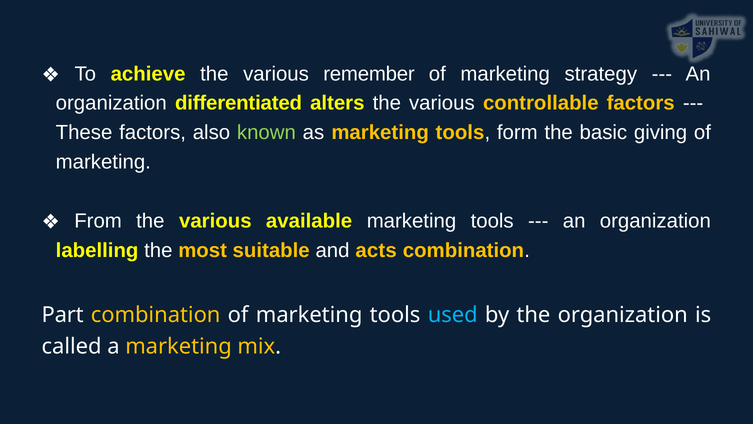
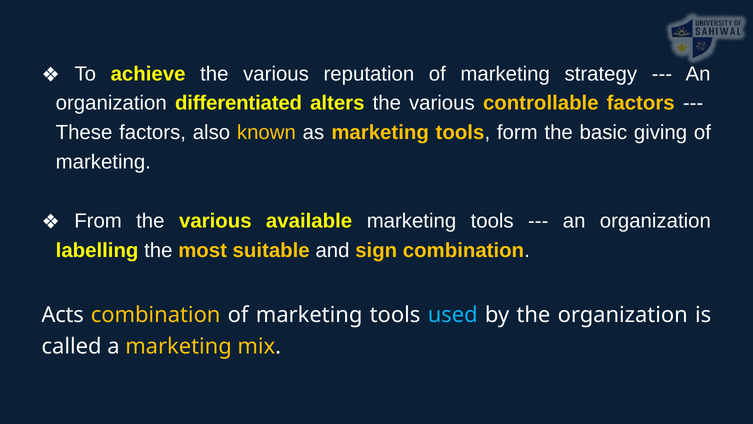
remember: remember -> reputation (369, 74)
known colour: light green -> yellow (266, 133)
acts: acts -> sign (376, 250)
Part: Part -> Acts (63, 315)
